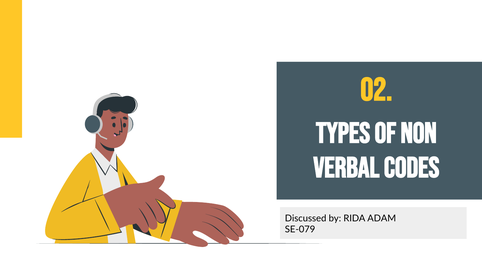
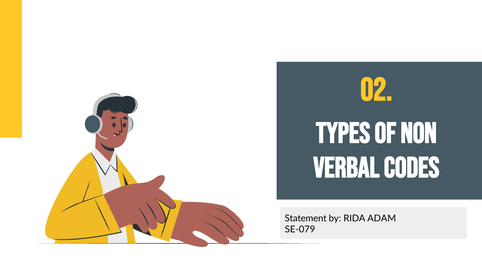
Discussed: Discussed -> Statement (306, 218)
